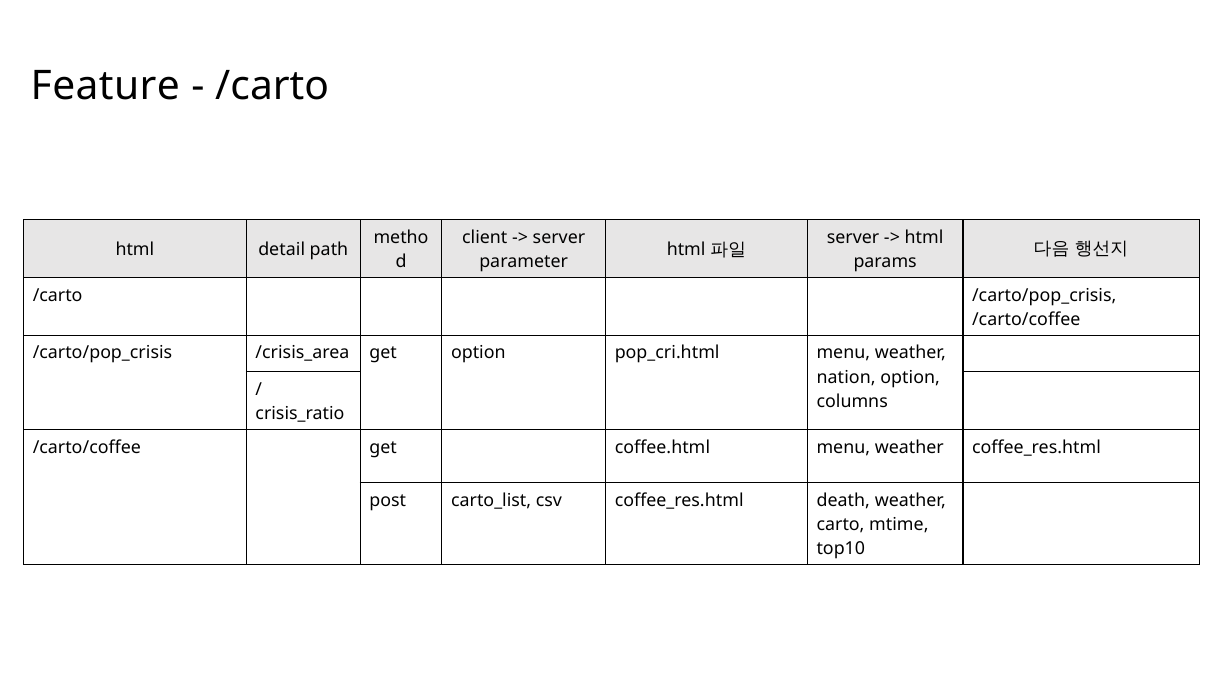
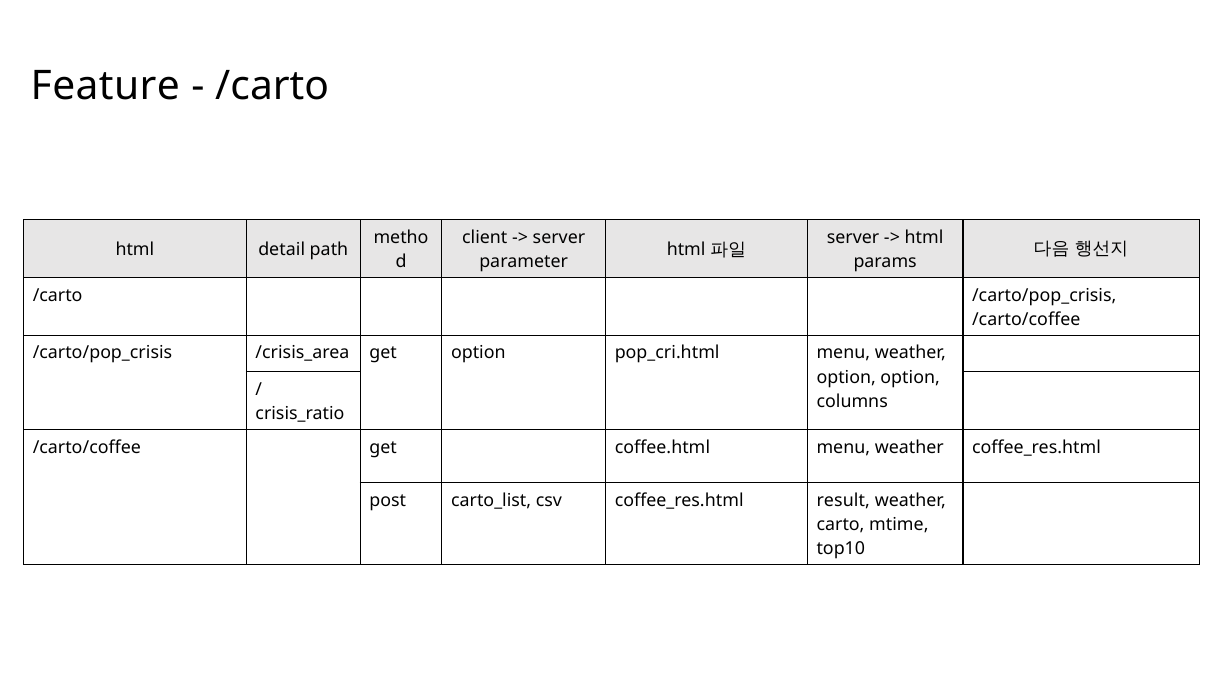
nation: nation -> option (846, 377)
death: death -> result (843, 500)
